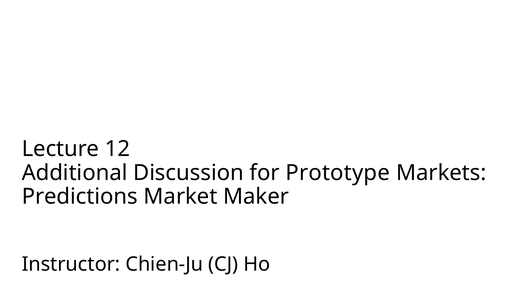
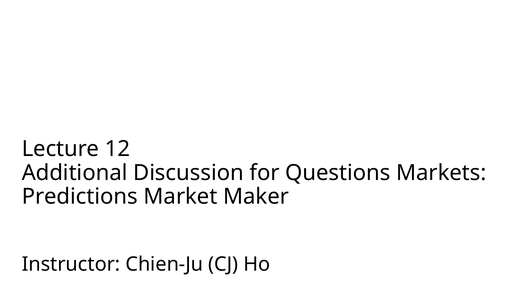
Prototype: Prototype -> Questions (338, 173)
